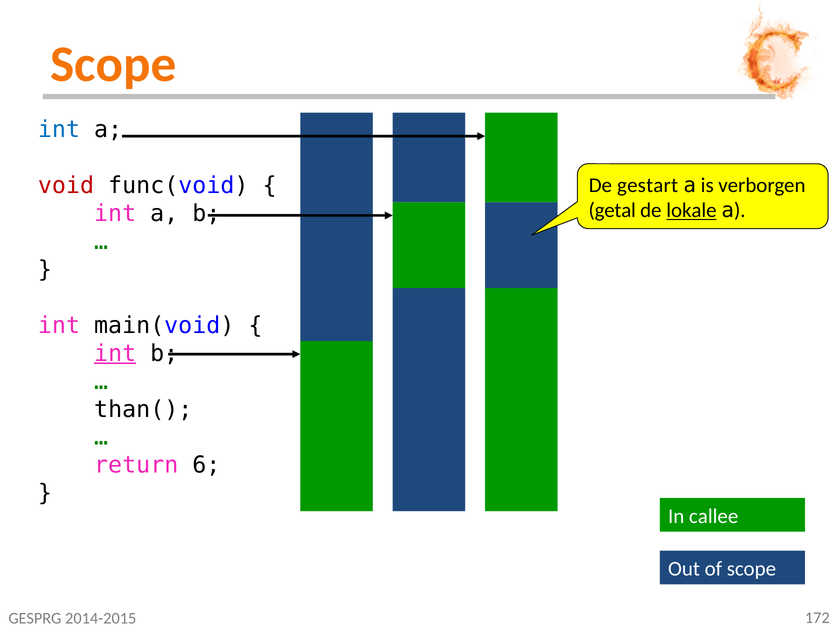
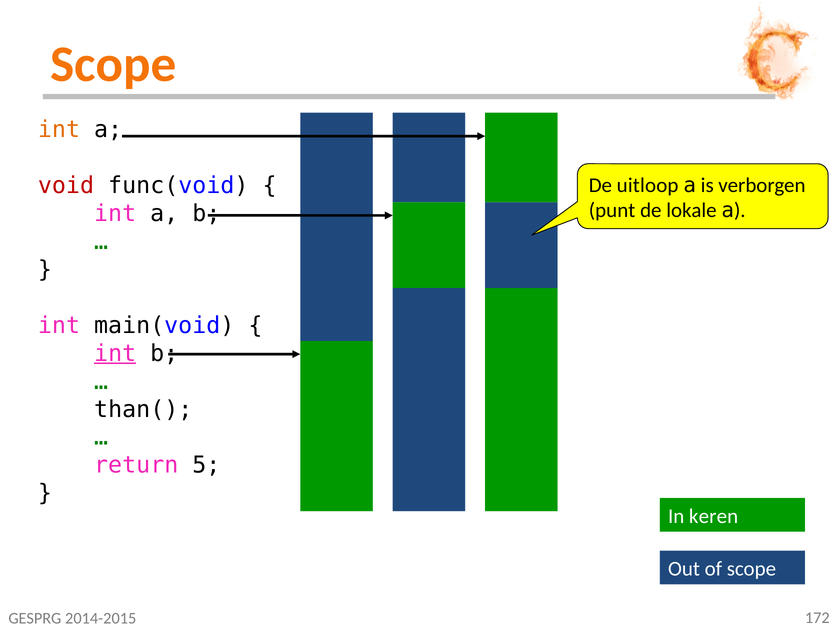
int colour: blue -> orange (59, 130)
gestart: gestart -> uitloop (648, 185)
getal: getal -> punt (612, 210)
lokale underline: present -> none (691, 210)
6: 6 -> 5 (206, 465)
callee: callee -> keren (714, 516)
